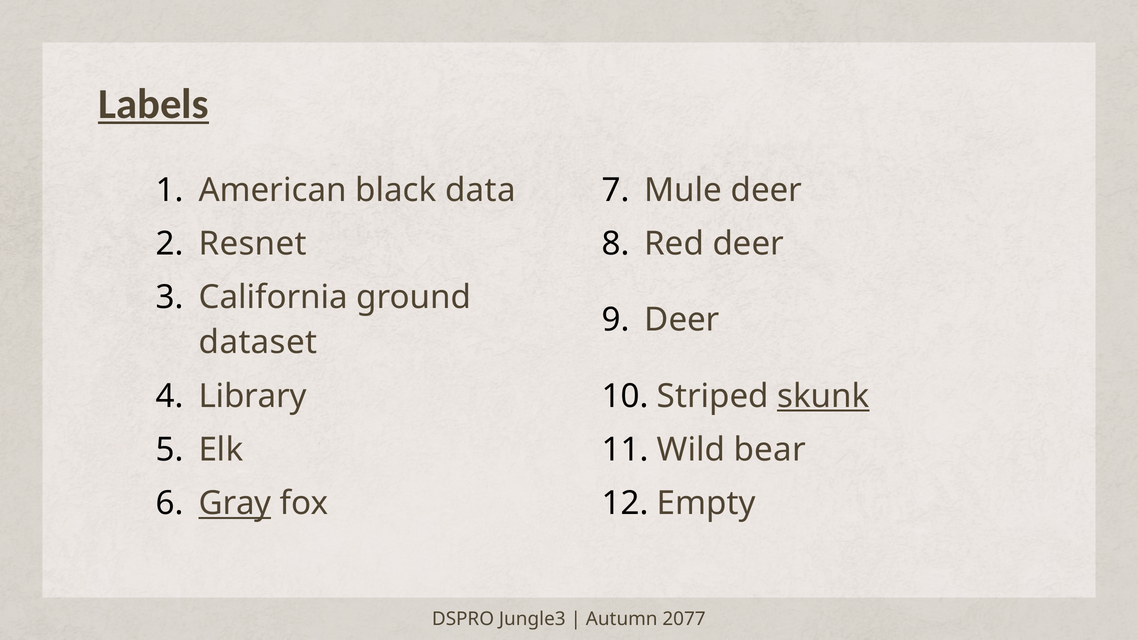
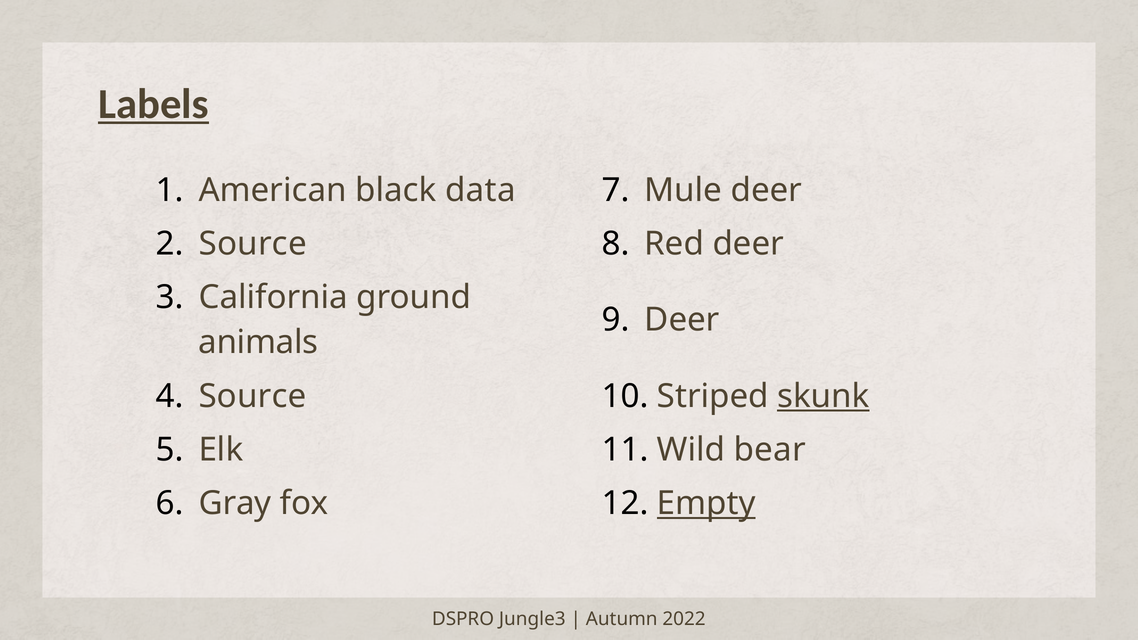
Resnet: Resnet -> Source (253, 244)
dataset: dataset -> animals (258, 343)
Library: Library -> Source (253, 396)
Gray underline: present -> none (235, 504)
Empty underline: none -> present (706, 504)
2077: 2077 -> 2022 (684, 619)
